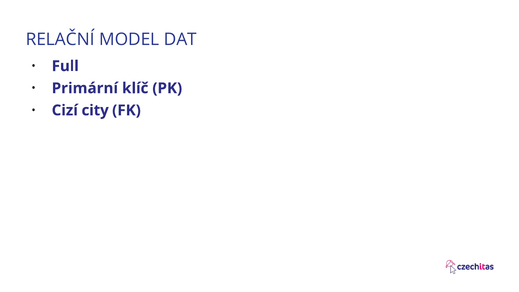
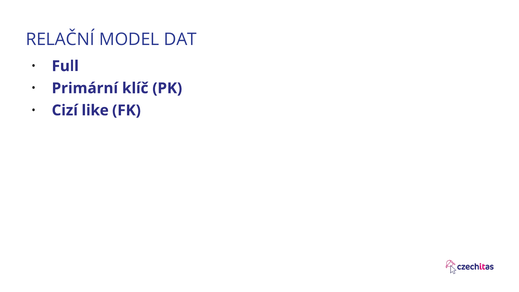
city: city -> like (95, 110)
